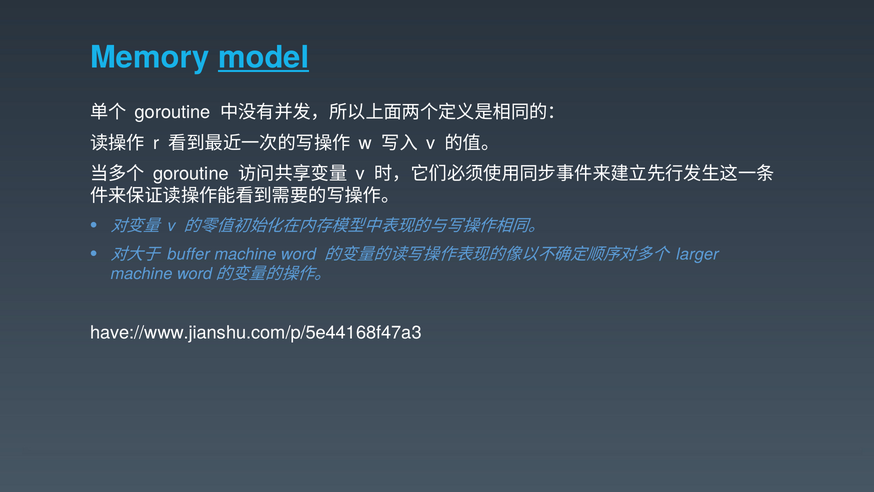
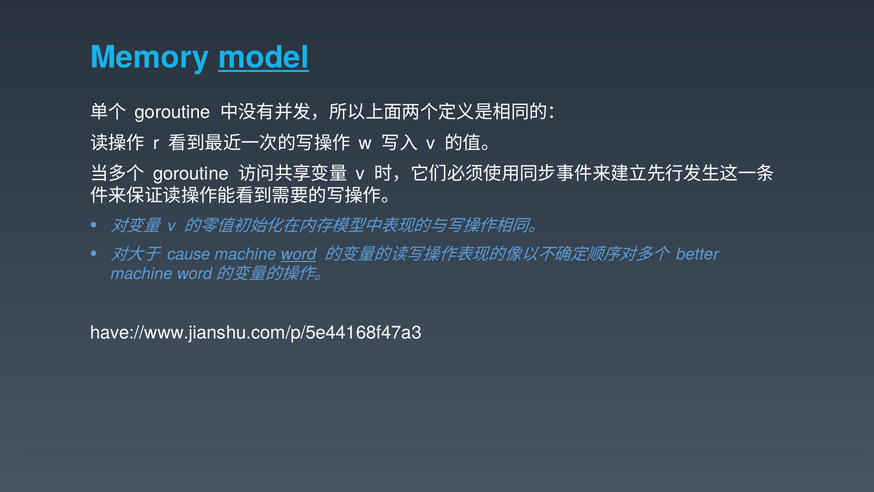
buffer: buffer -> cause (189, 254)
word underline: none -> present (298, 254)
larger: larger -> better (697, 254)
